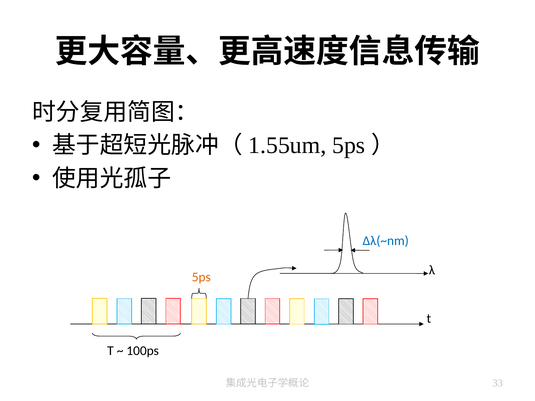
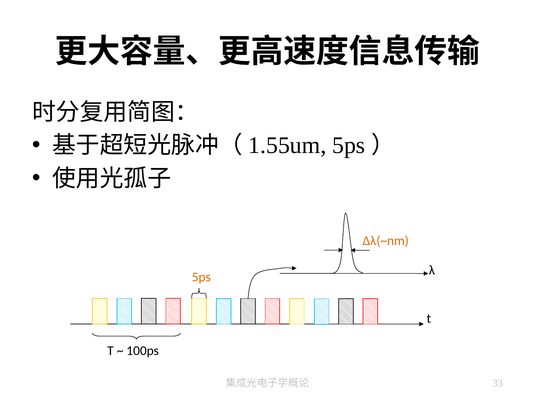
Δλ(~nm colour: blue -> orange (386, 241)
